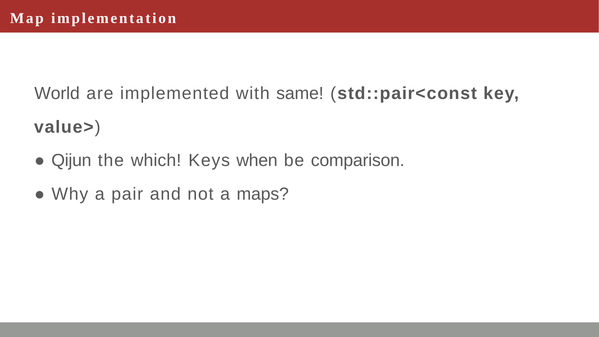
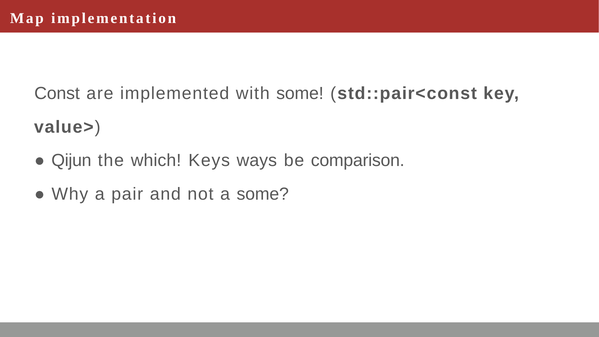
World: World -> Const (57, 94)
with same: same -> some (300, 94)
when: when -> ways (257, 161)
a maps: maps -> some (263, 194)
